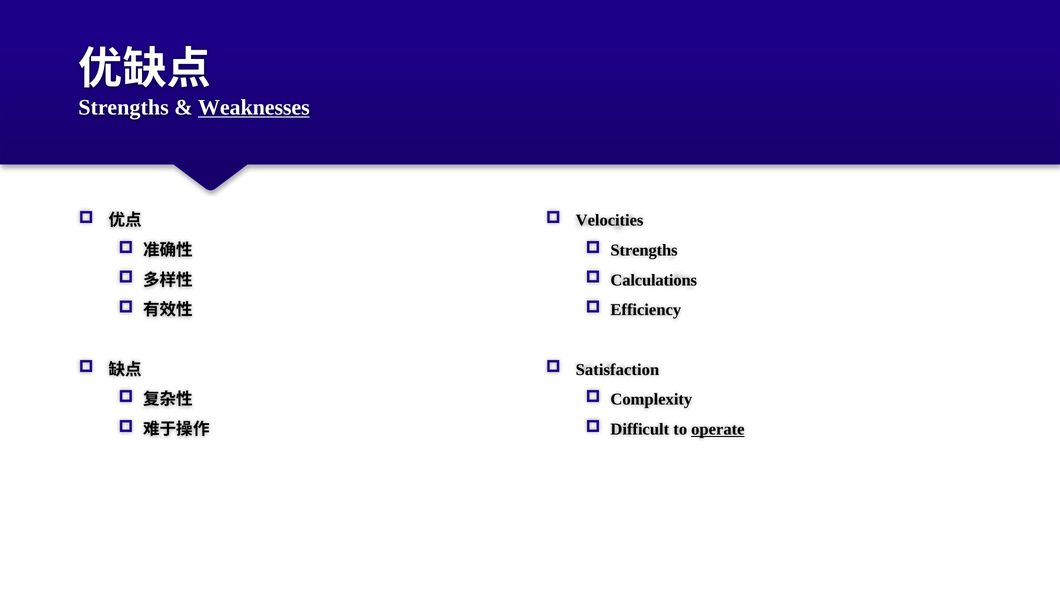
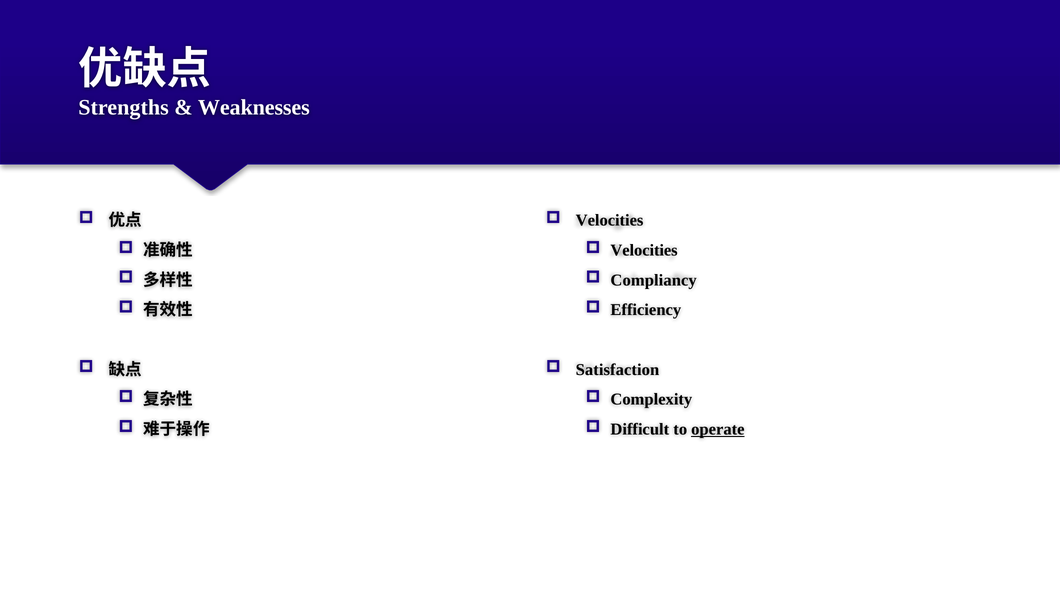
Weaknesses underline: present -> none (254, 108)
Strengths: Strengths -> Velocities (644, 250)
Calculations: Calculations -> Compliancy (654, 280)
